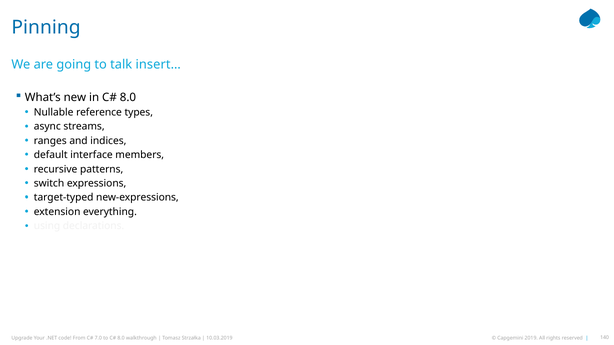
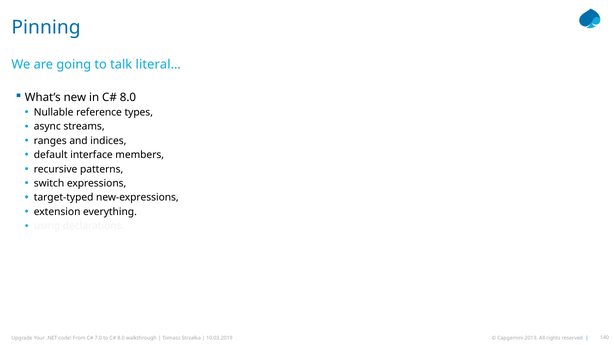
insert…: insert… -> literal… (158, 65)
